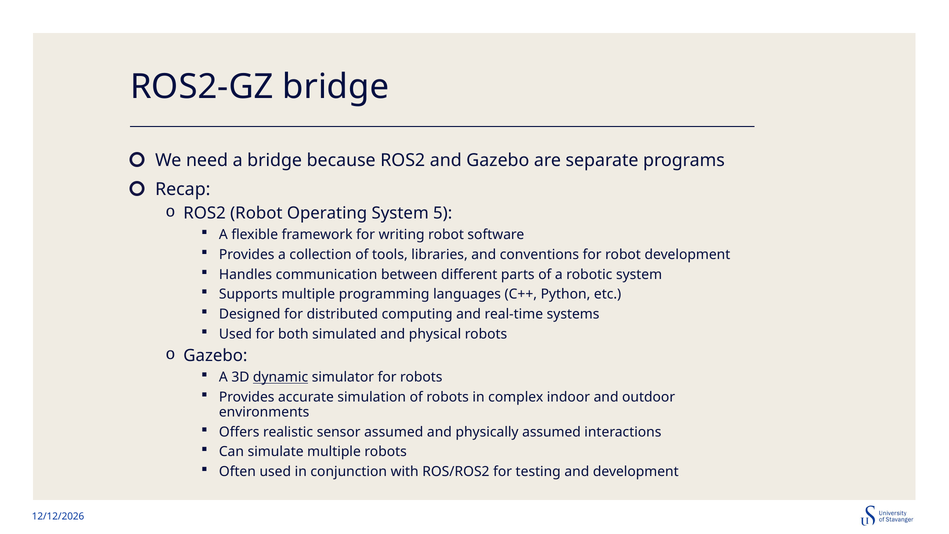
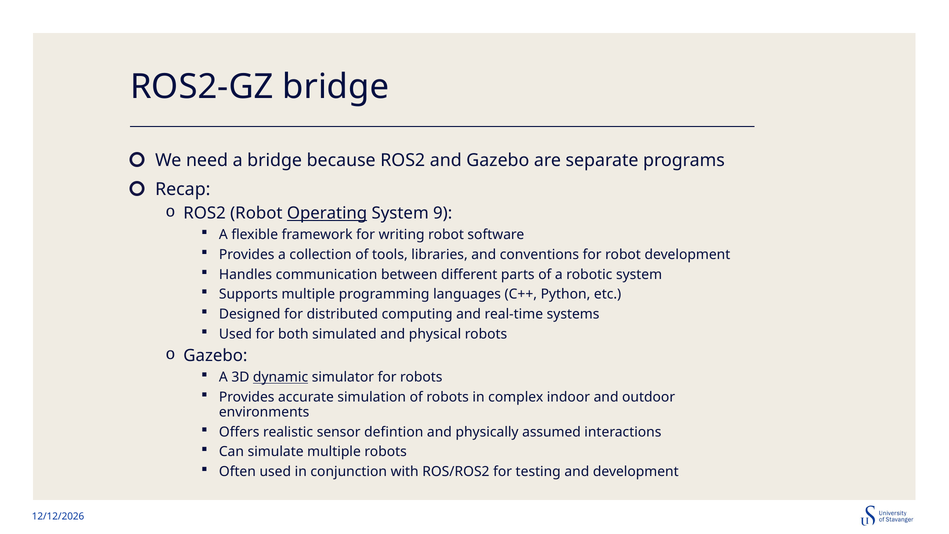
Operating underline: none -> present (327, 213)
5: 5 -> 9 (443, 213)
sensor assumed: assumed -> defintion (394, 432)
